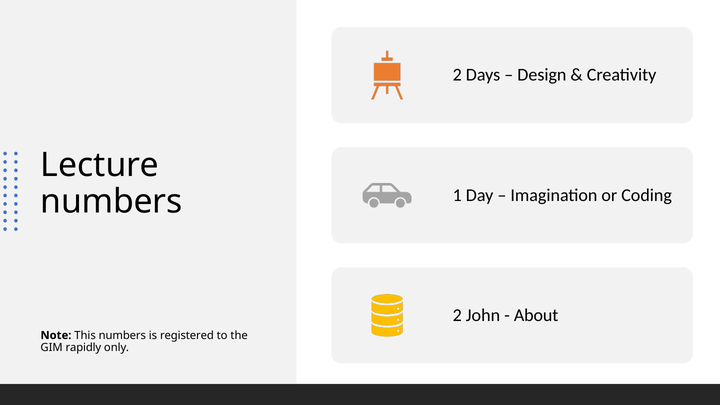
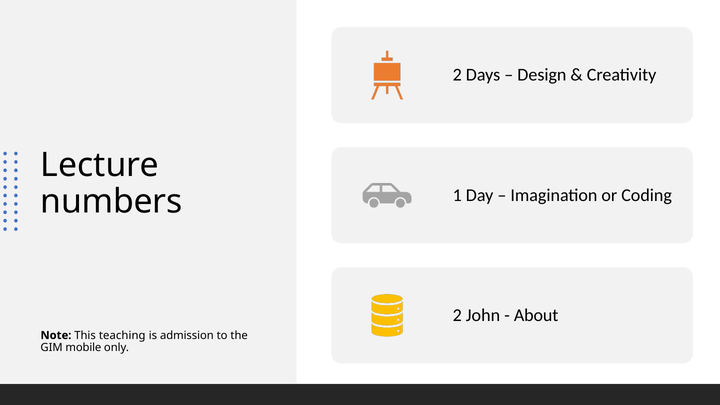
This numbers: numbers -> teaching (122, 335)
registered: registered -> admission (187, 335)
rapidly: rapidly -> mobile (83, 347)
